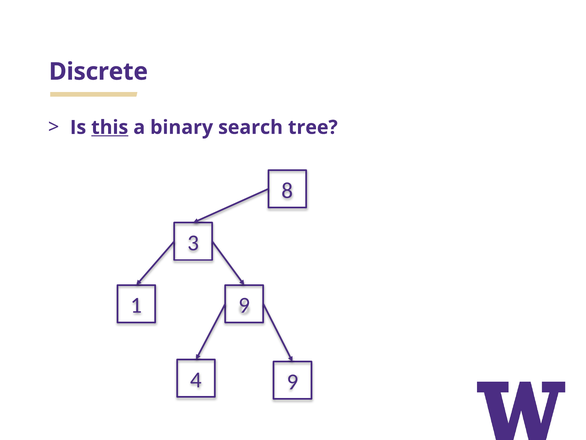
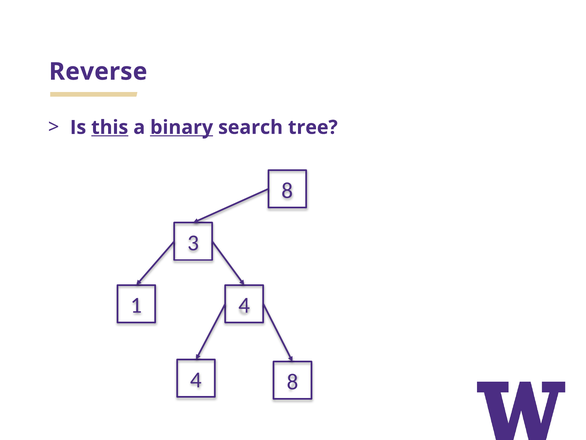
Discrete: Discrete -> Reverse (98, 72)
binary underline: none -> present (182, 127)
1 9: 9 -> 4 (244, 305)
4 9: 9 -> 8 (292, 381)
